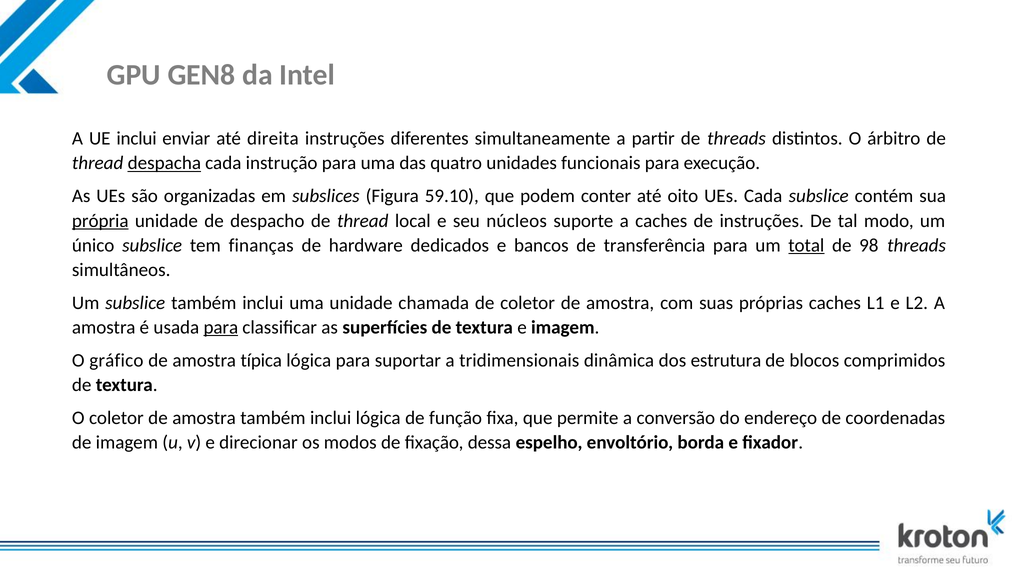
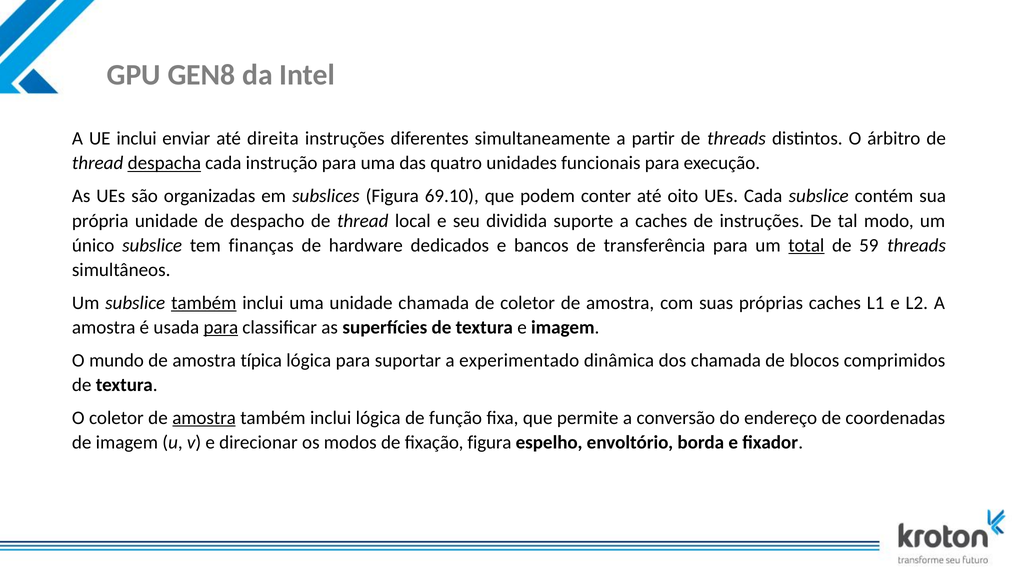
59.10: 59.10 -> 69.10 (452, 196)
própria underline: present -> none (100, 221)
núcleos: núcleos -> dividida (517, 221)
98: 98 -> 59 (869, 245)
também underline: none -> present (204, 303)
gráfico: gráfico -> mundo (117, 360)
tridimensionais: tridimensionais -> experimentado (519, 360)
dos estrutura: estrutura -> chamada (726, 360)
amostra underline: none -> present (204, 417)
fixação dessa: dessa -> figura (489, 442)
